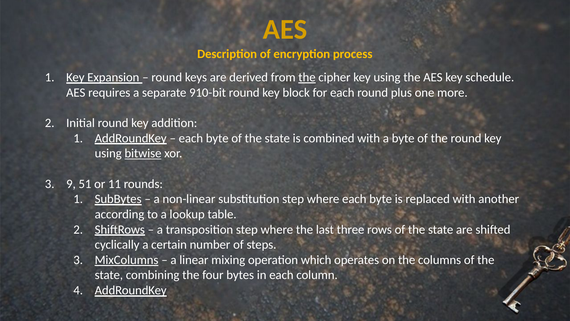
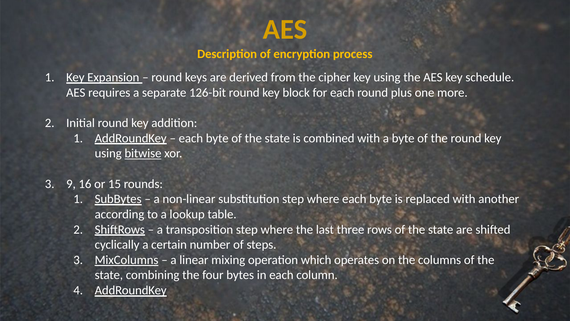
the underline: present -> none (307, 77)
910-bit: 910-bit -> 126-bit (208, 93)
51: 51 -> 16 (85, 184)
11: 11 -> 15 (115, 184)
